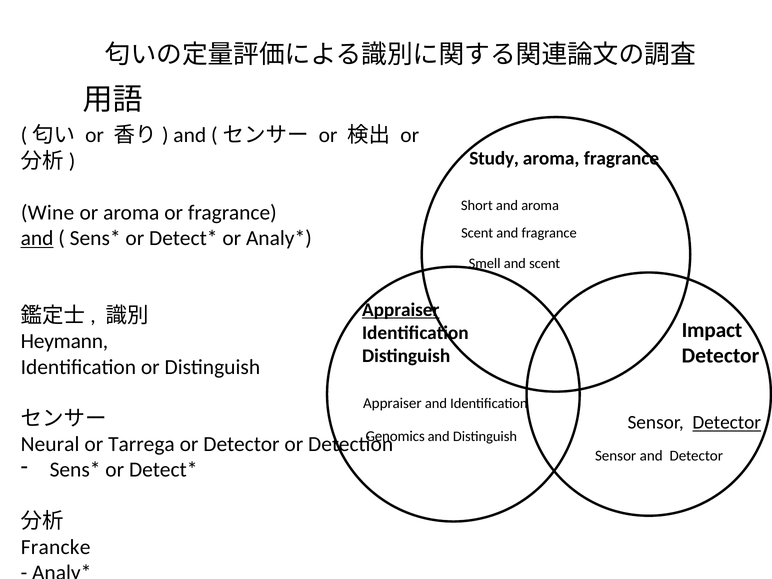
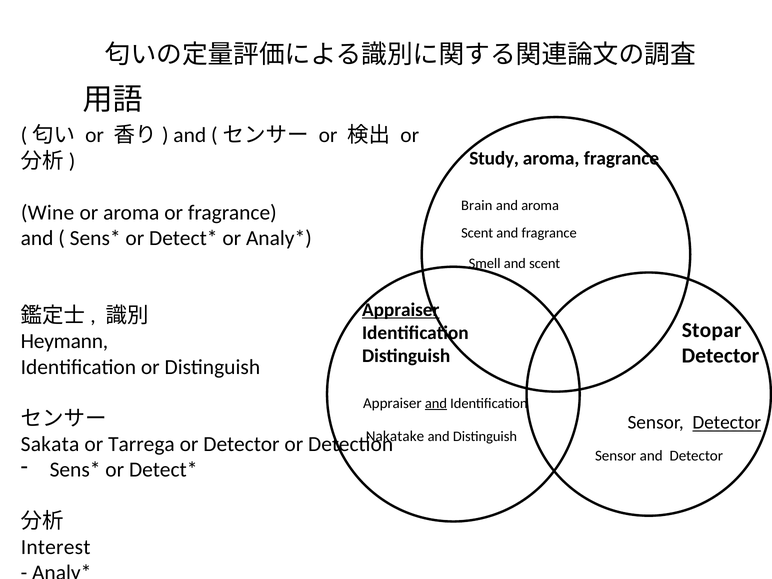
Short: Short -> Brain (477, 205)
and underline: present -> none (37, 238)
Impact: Impact -> Stopar (712, 330)
and underline: none -> present (436, 403)
Genomics: Genomics -> Nakatake (395, 436)
Neural: Neural -> Sakata (50, 444)
Francke: Francke -> Interest (56, 547)
